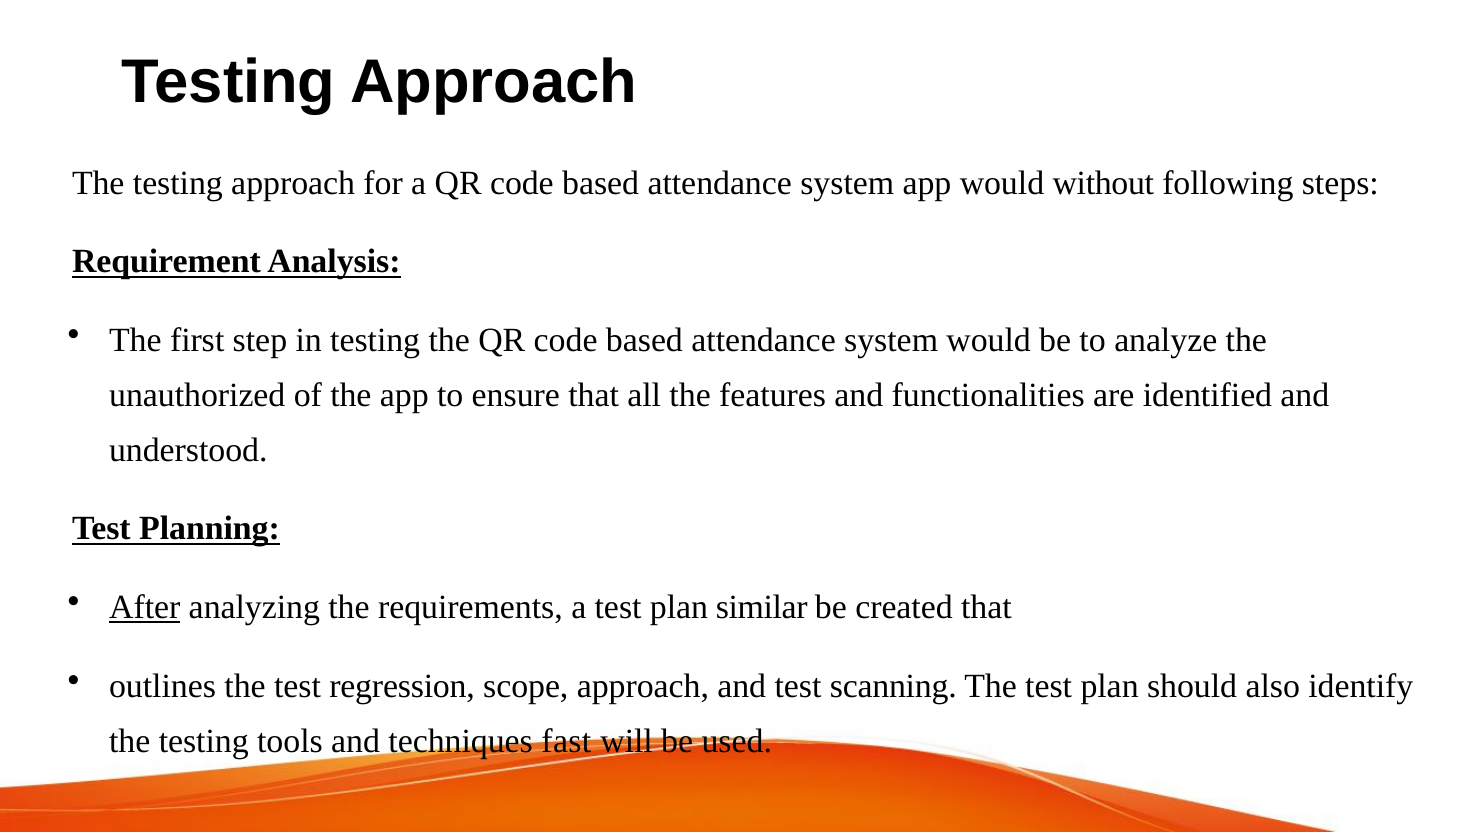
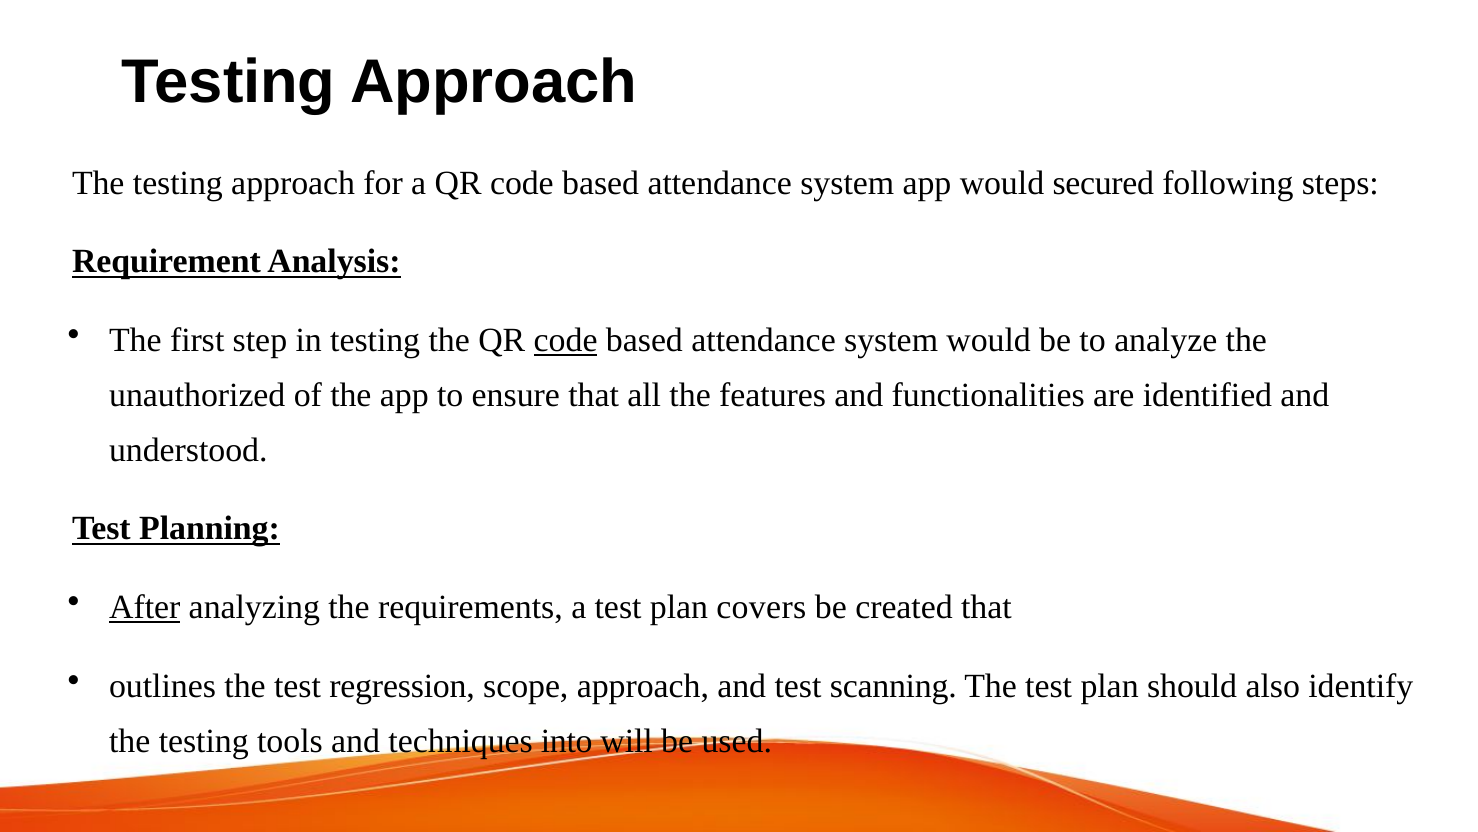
without: without -> secured (1103, 183)
code underline: none -> present (566, 340)
similar: similar -> covers (761, 607)
fast: fast -> into (567, 741)
